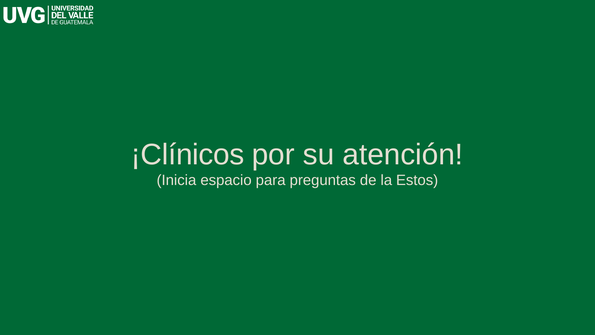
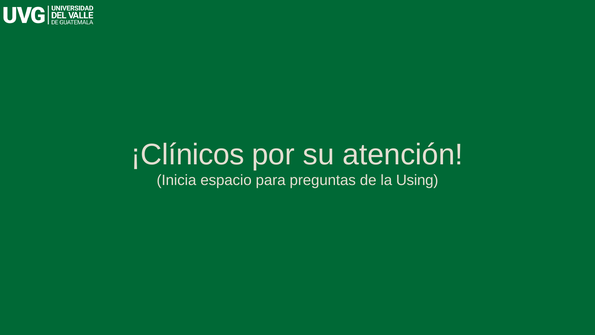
Estos: Estos -> Using (417, 180)
